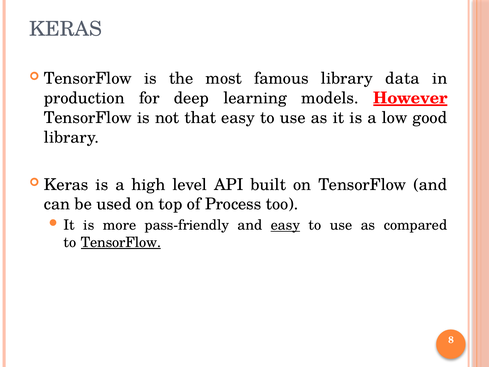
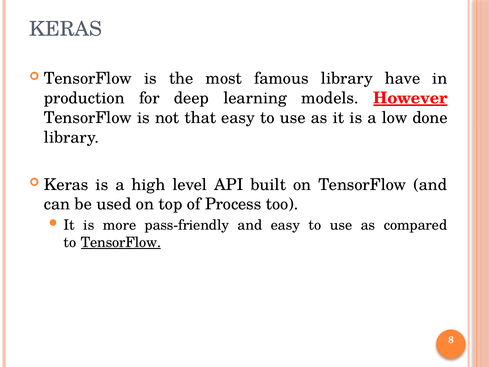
data: data -> have (403, 79)
good: good -> done (430, 118)
easy underline: present -> none (285, 225)
